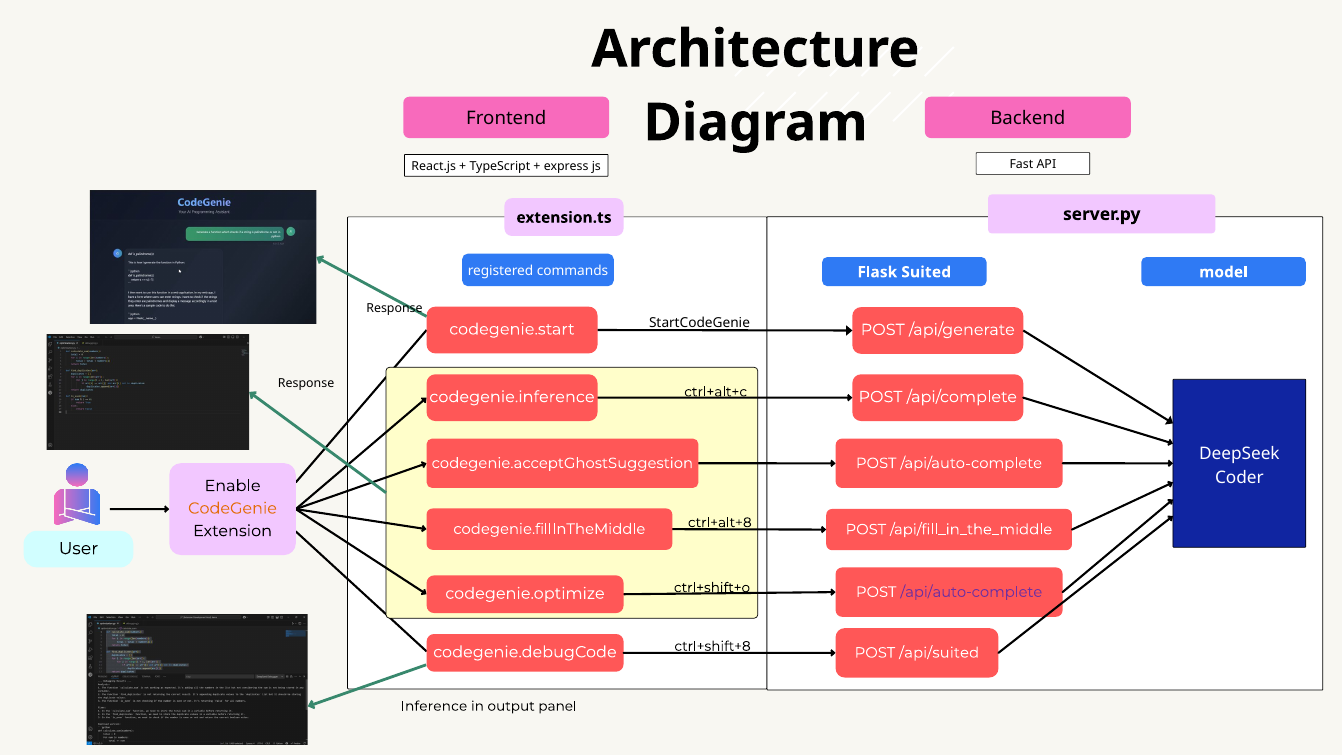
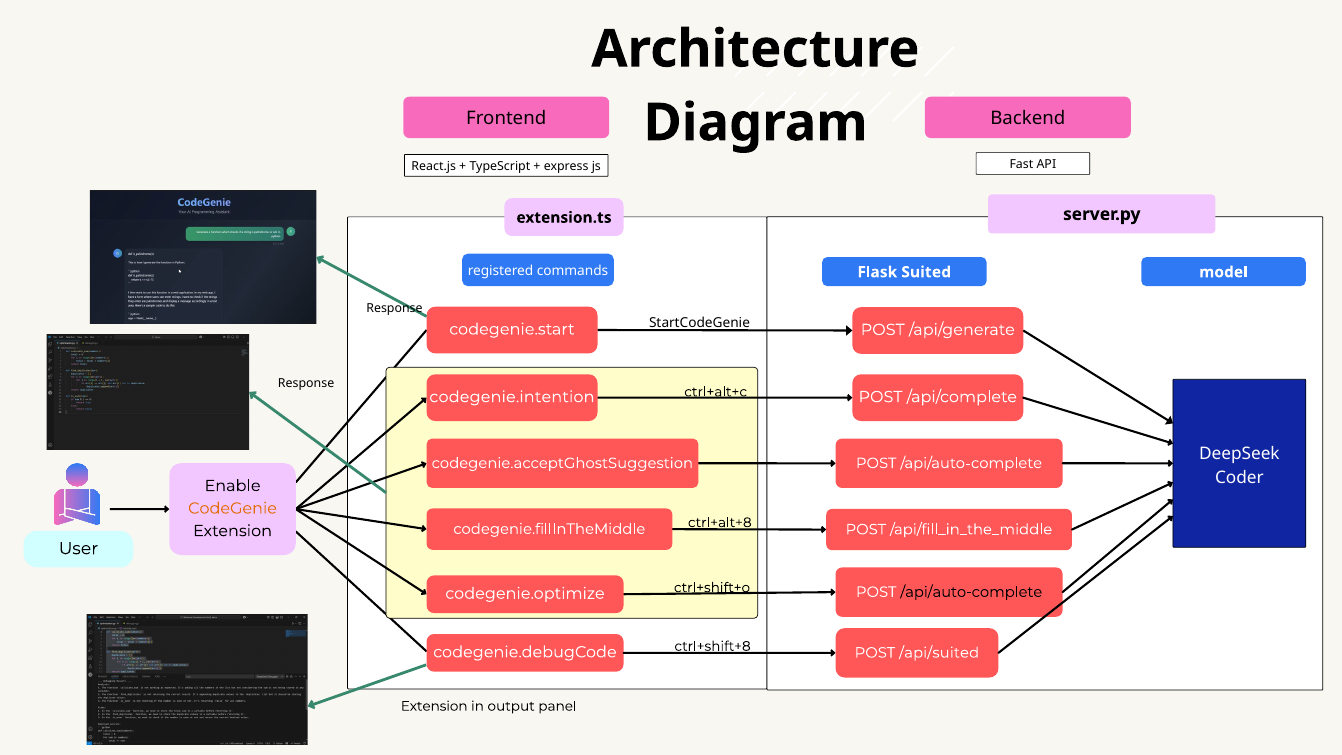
codegenie.inference: codegenie.inference -> codegenie.intention (512, 397)
/api/auto-complete colour: purple -> black (971, 592)
Inference: Inference -> Extension (434, 706)
